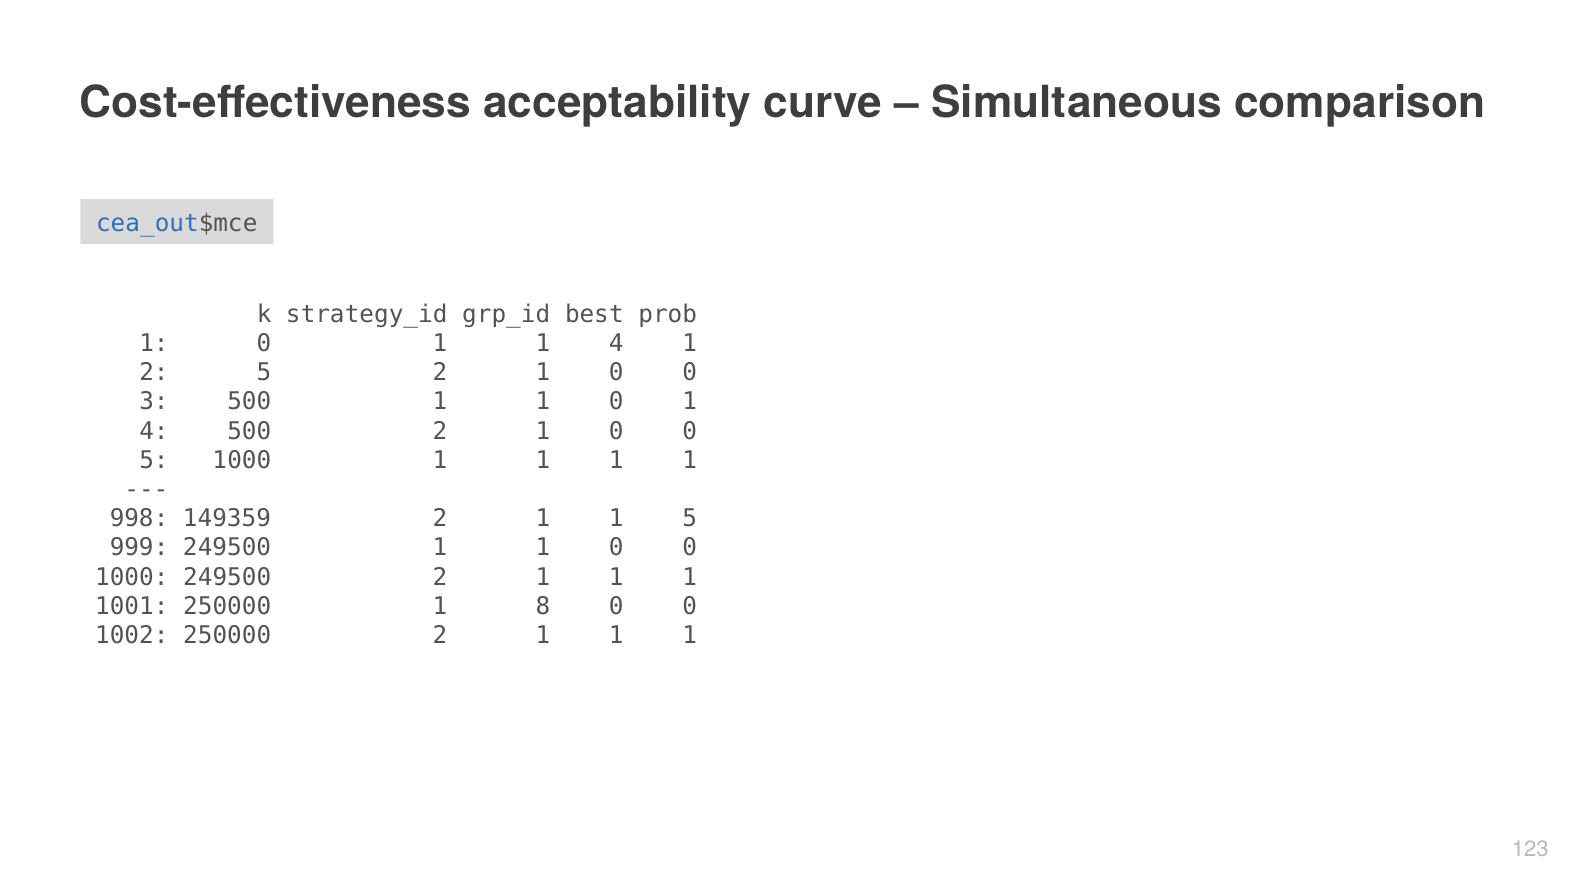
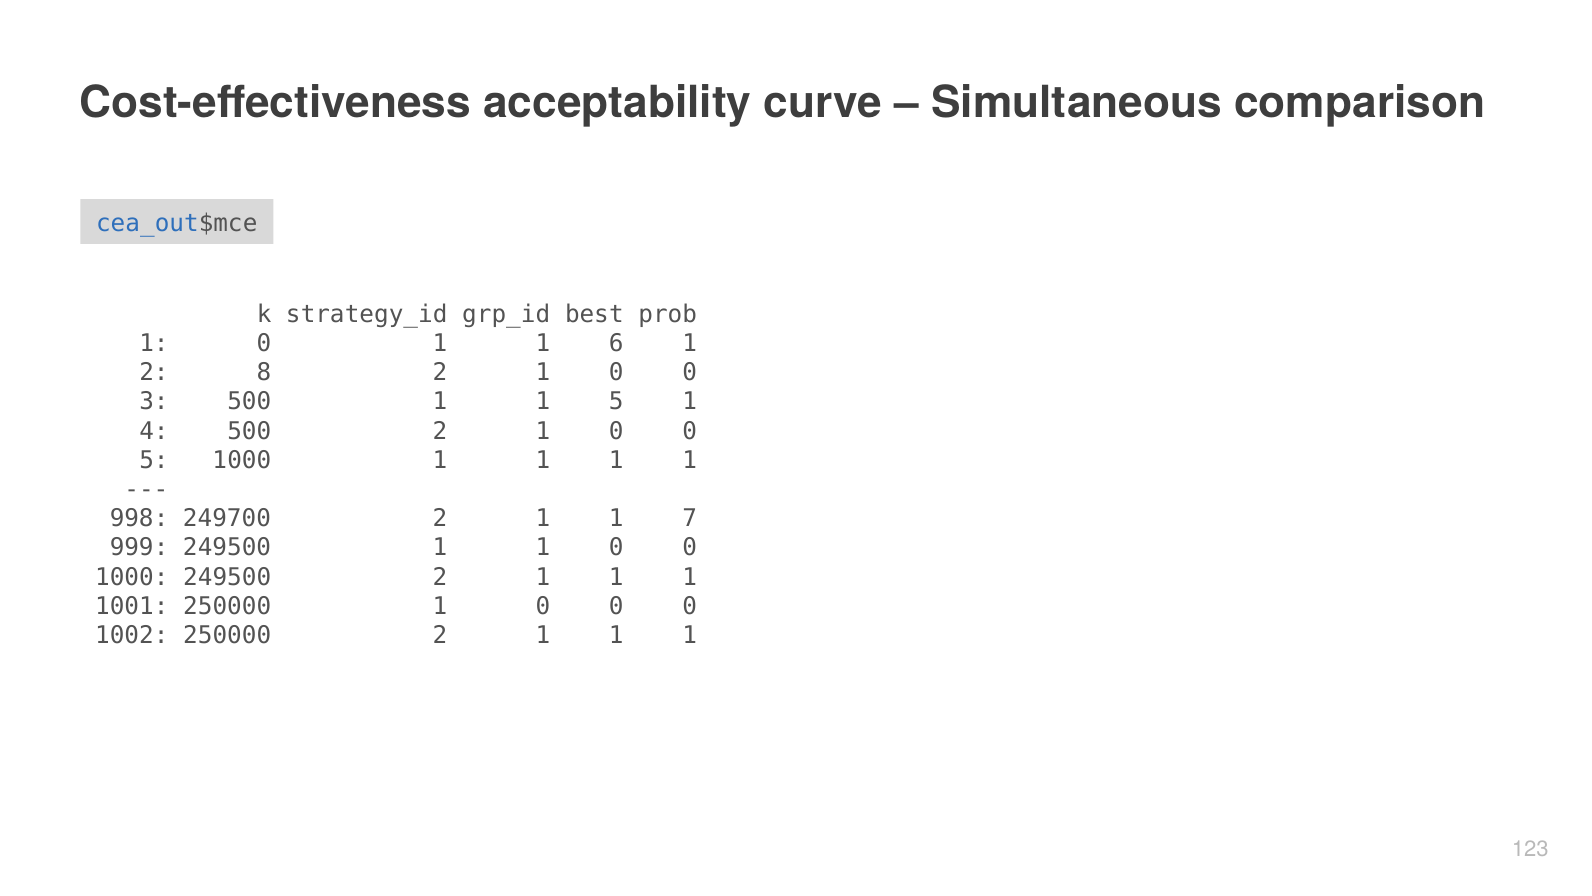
1 1 4: 4 -> 6 (616, 343)
2 5: 5 -> 8 (264, 372)
500 1 1 0: 0 -> 5 (616, 402)
149359: 149359 -> 249700 (227, 518)
1 5: 5 -> 7 (690, 518)
250000 1 8: 8 -> 0 (543, 606)
